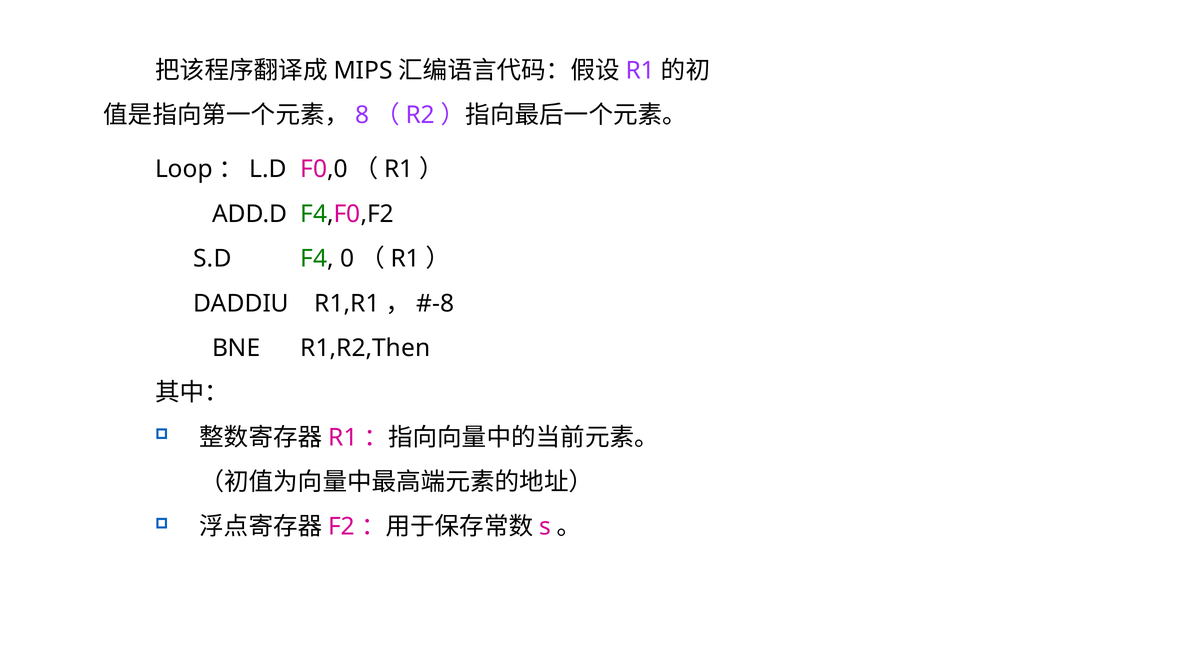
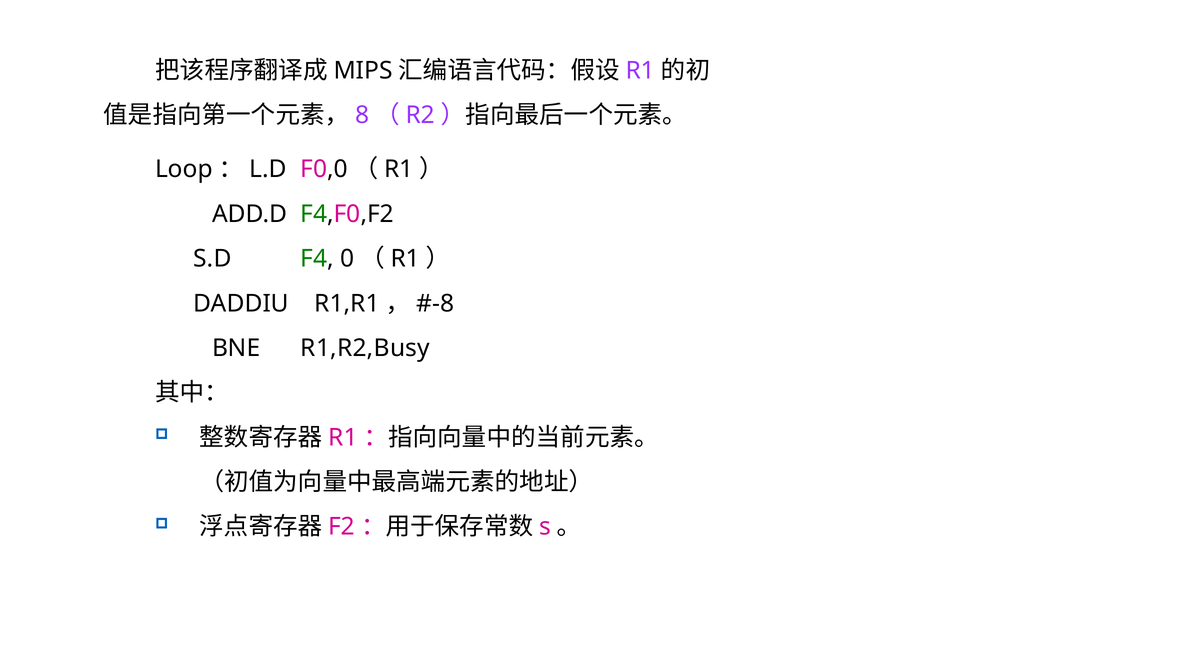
R1,R2,Then: R1,R2,Then -> R1,R2,Busy (365, 348)
